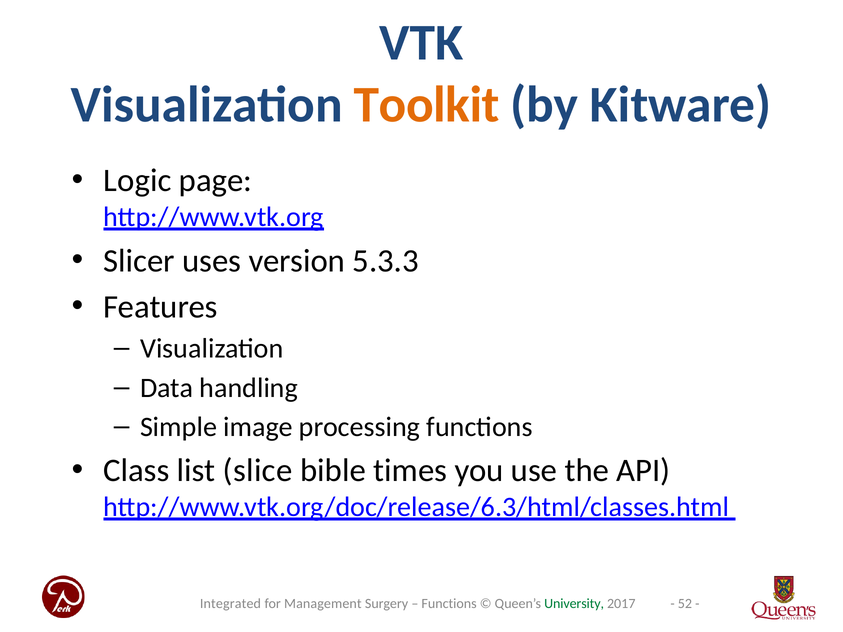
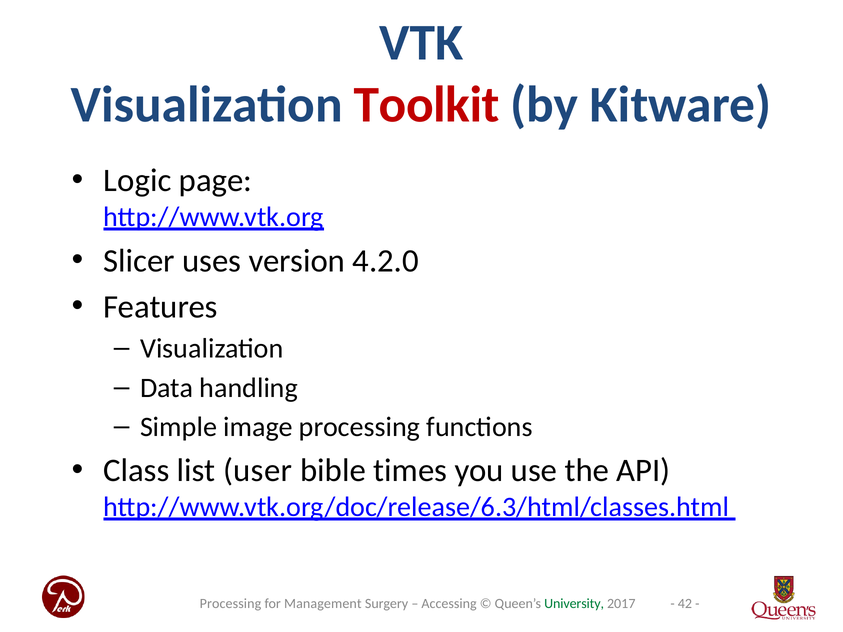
Toolkit colour: orange -> red (427, 105)
5.3.3: 5.3.3 -> 4.2.0 (386, 261)
slice: slice -> user (258, 471)
52: 52 -> 42 (685, 604)
Integrated: Integrated -> Processing (230, 604)
Functions: Functions -> Accessing (449, 604)
